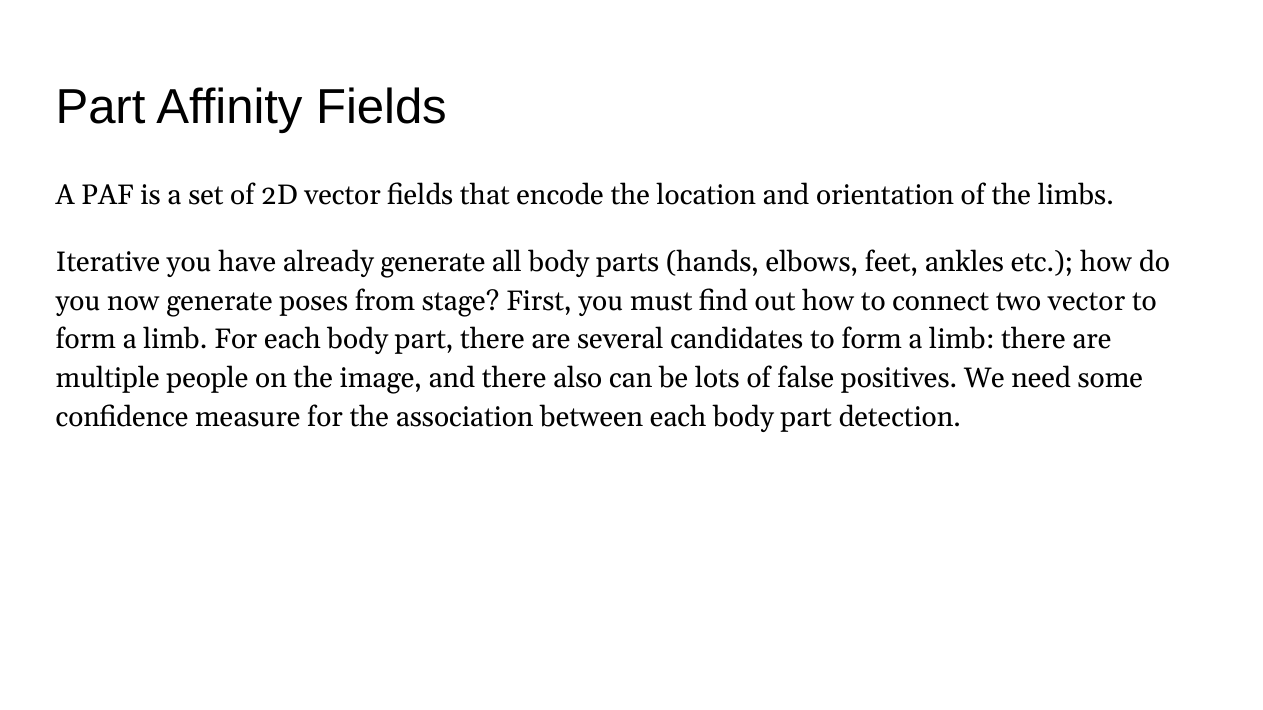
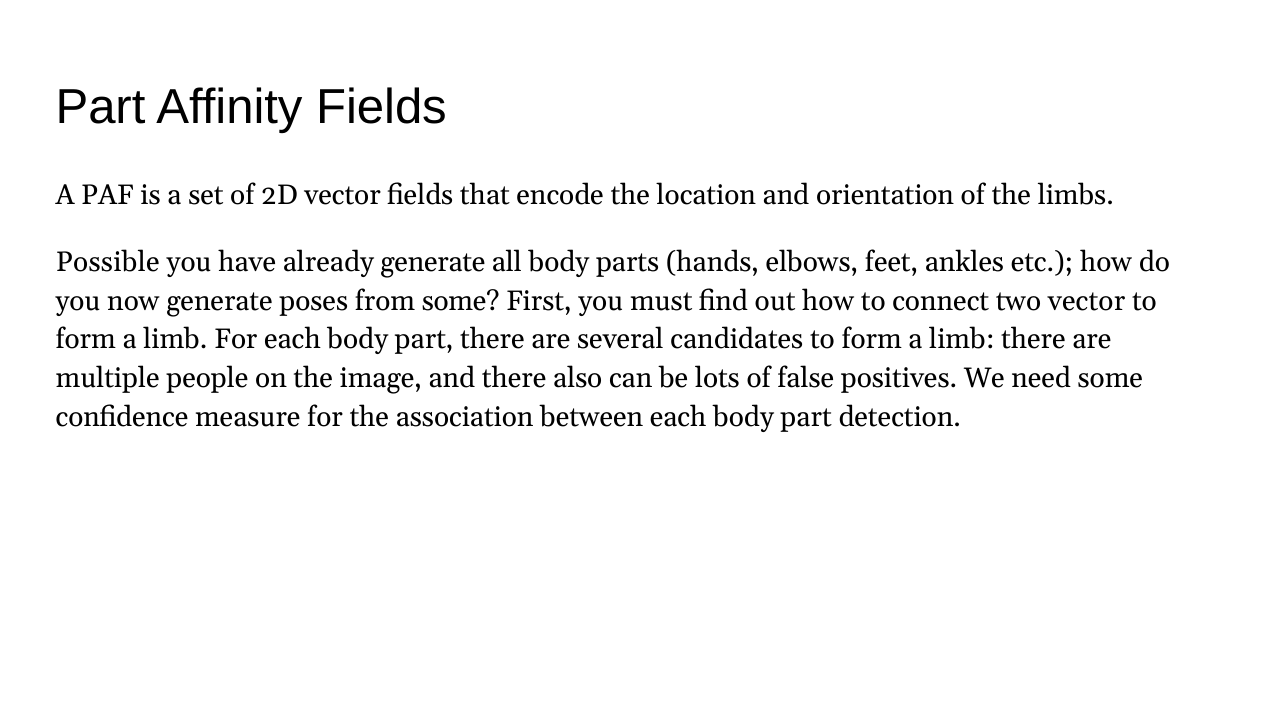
Iterative: Iterative -> Possible (108, 262)
from stage: stage -> some (461, 301)
